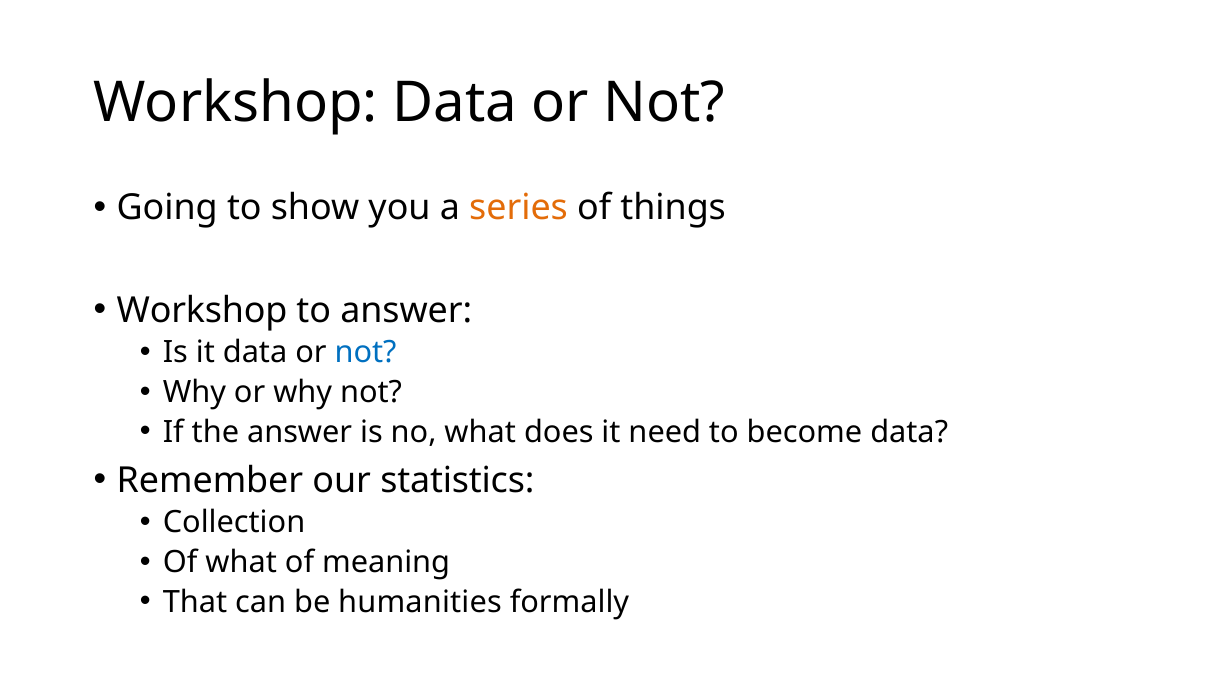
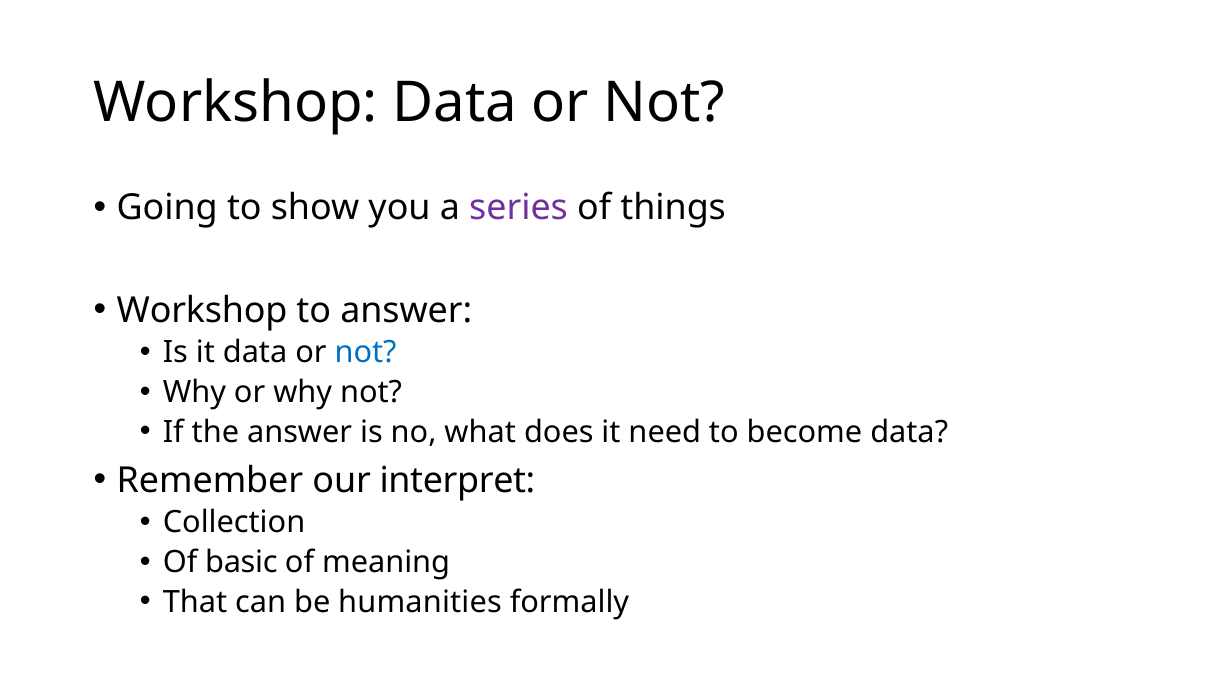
series colour: orange -> purple (519, 208)
statistics: statistics -> interpret (457, 481)
Of what: what -> basic (241, 563)
